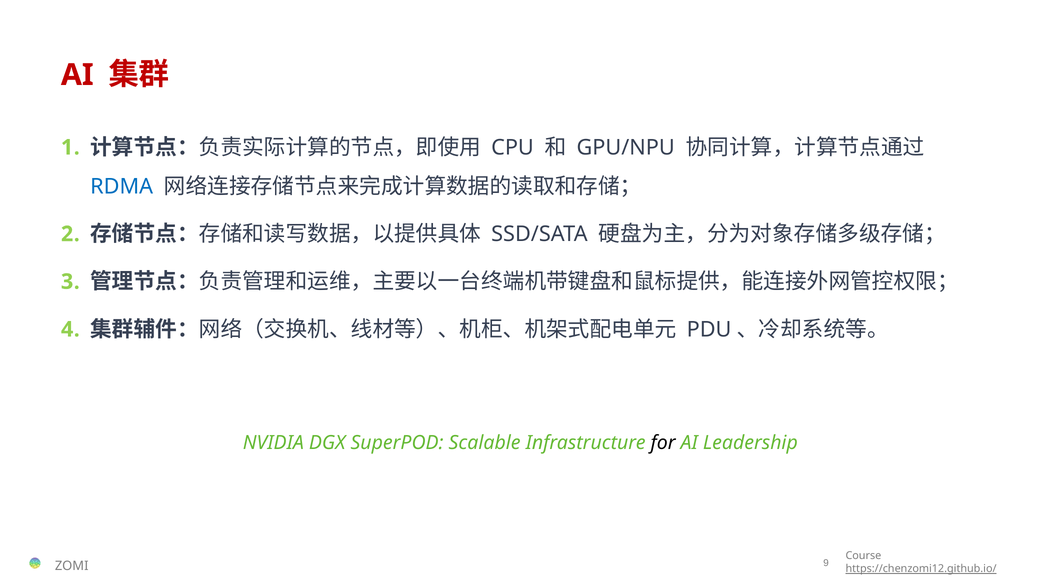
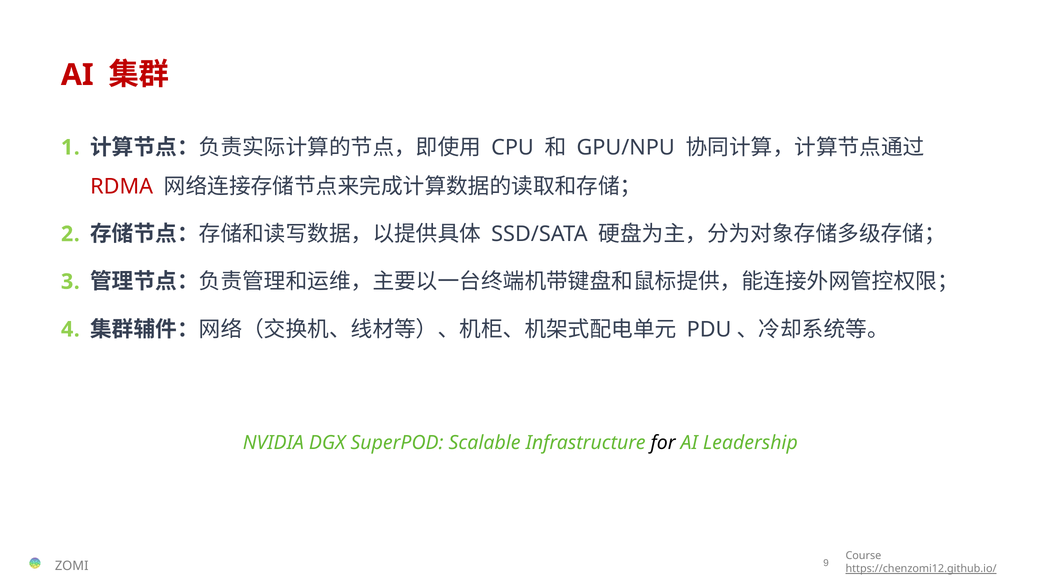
RDMA colour: blue -> red (122, 186)
